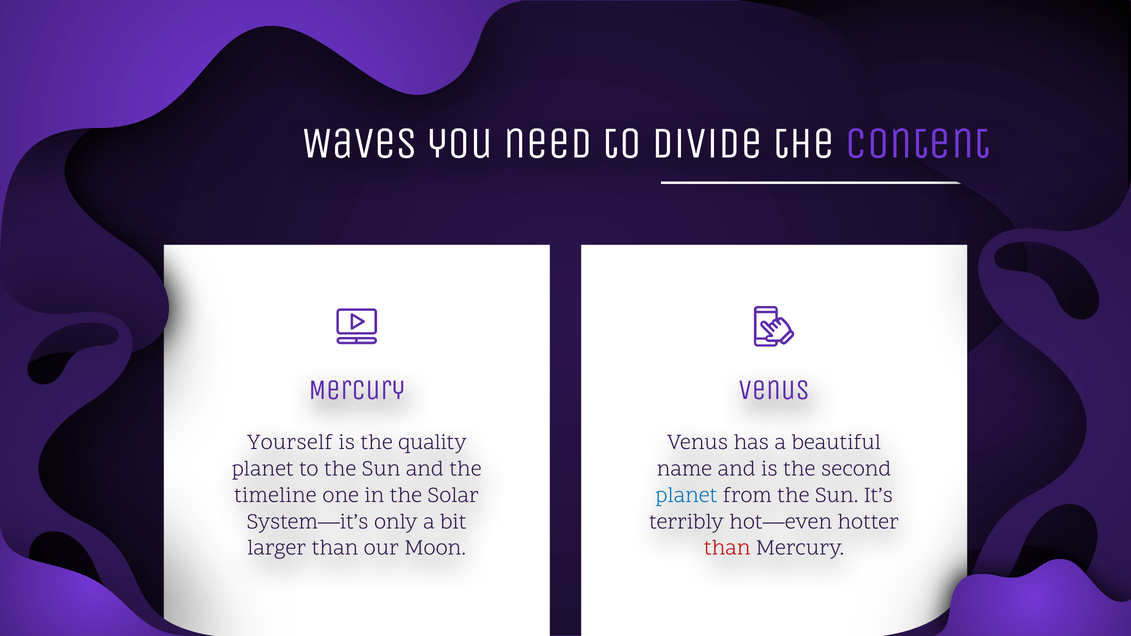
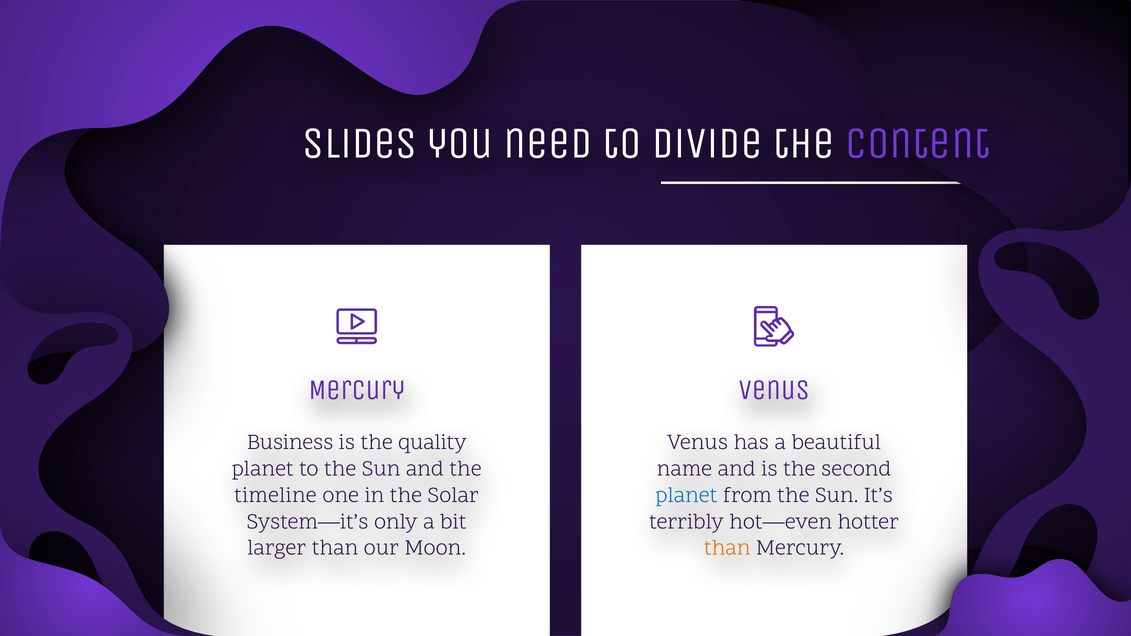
Waves: Waves -> Slides (360, 144)
Yourself: Yourself -> Business (290, 442)
than colour: red -> orange (727, 548)
